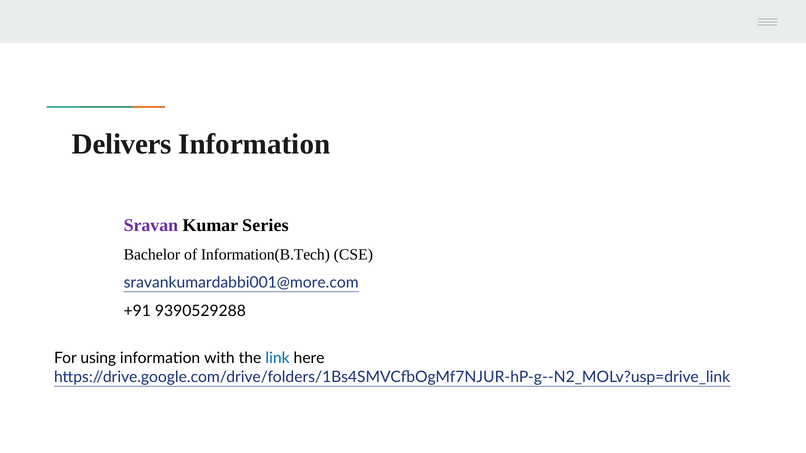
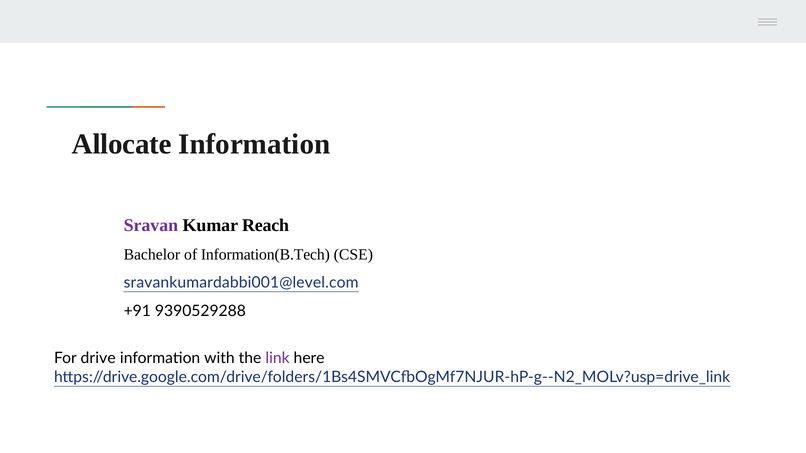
Delivers: Delivers -> Allocate (122, 144)
Series: Series -> Reach (266, 225)
sravankumardabbi001@more.com: sravankumardabbi001@more.com -> sravankumardabbi001@level.com (241, 283)
using: using -> drive (98, 359)
link colour: blue -> purple (278, 359)
